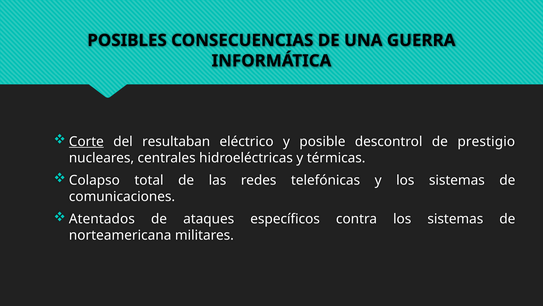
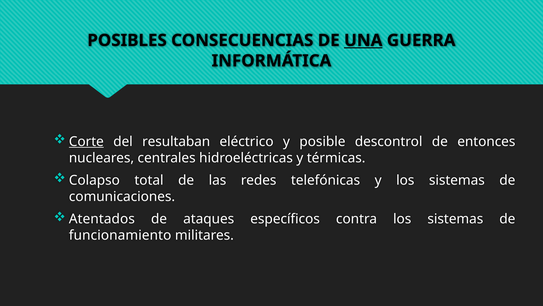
UNA underline: none -> present (363, 40)
prestigio: prestigio -> entonces (486, 141)
norteamericana: norteamericana -> funcionamiento (120, 235)
